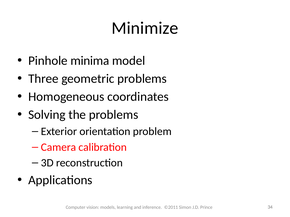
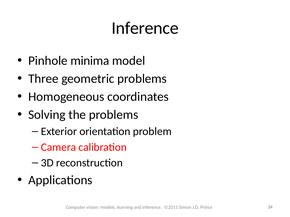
Minimize: Minimize -> Inference (145, 28)
